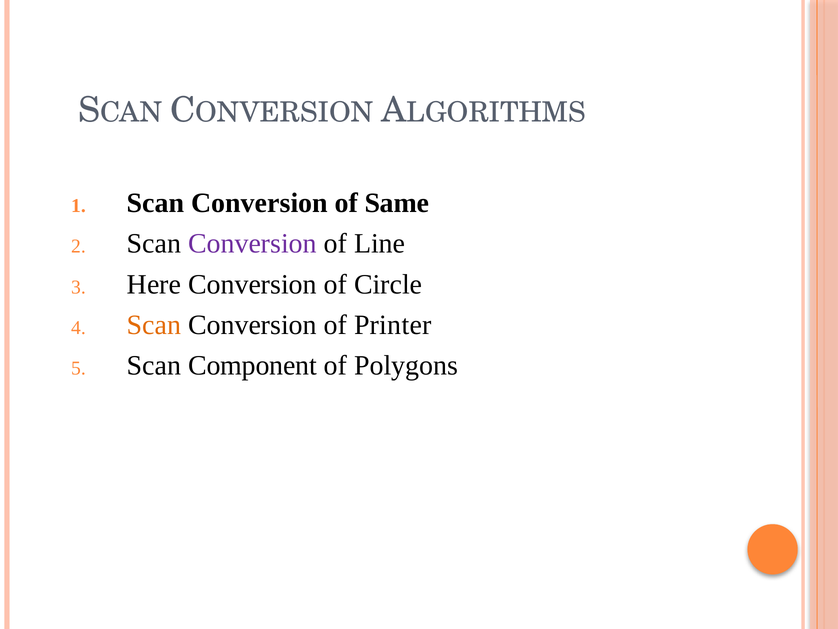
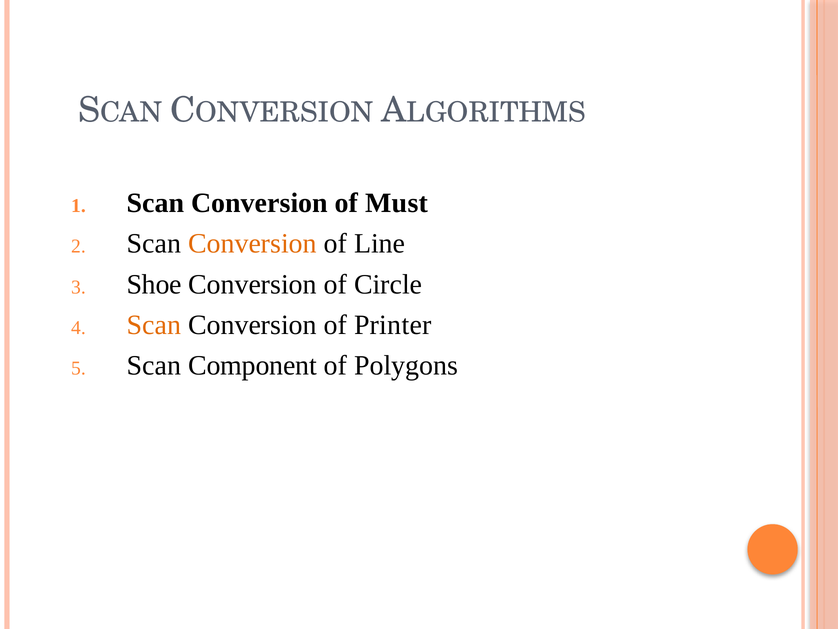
Same: Same -> Must (397, 203)
Conversion colour: purple -> orange (252, 244)
Here: Here -> Shoe (154, 284)
